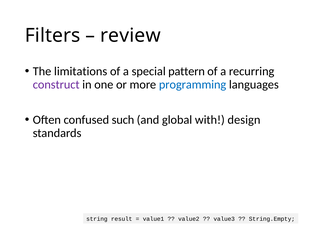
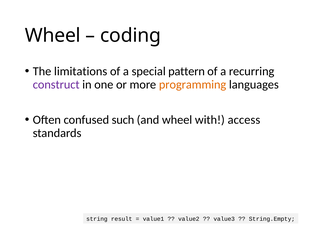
Filters: Filters -> Wheel (53, 35)
review: review -> coding (131, 35)
programming colour: blue -> orange (193, 85)
and global: global -> wheel (177, 120)
design: design -> access (244, 120)
